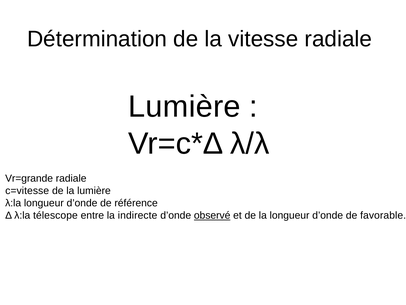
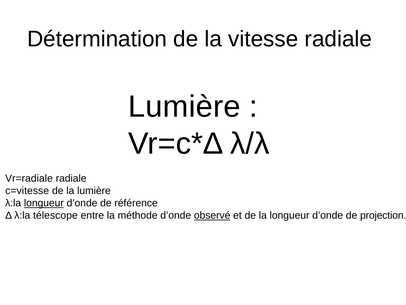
Vr=grande: Vr=grande -> Vr=radiale (29, 178)
longueur underline: none -> present (44, 203)
indirecte: indirecte -> méthode (138, 215)
favorable: favorable -> projection (383, 215)
